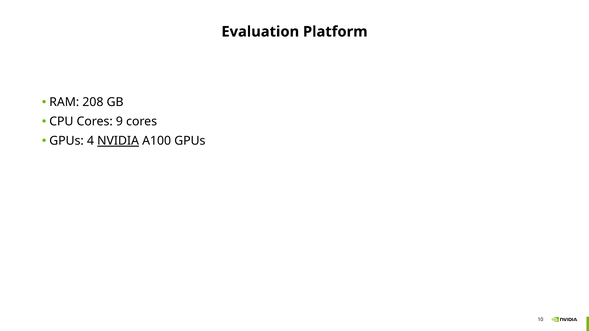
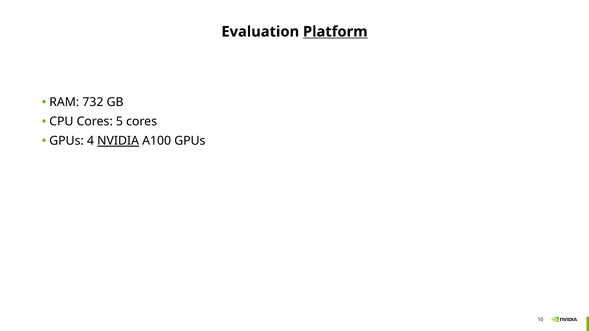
Platform underline: none -> present (335, 32)
208: 208 -> 732 (93, 102)
9: 9 -> 5 (119, 122)
